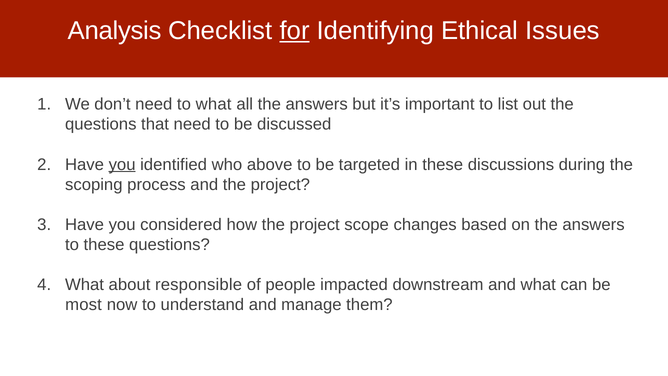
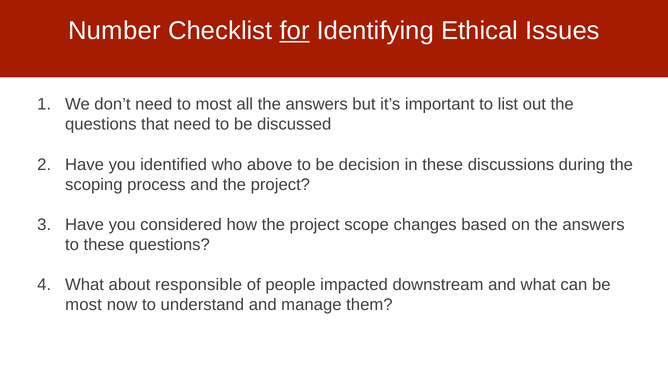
Analysis: Analysis -> Number (114, 31)
to what: what -> most (214, 104)
you underline: present -> none (122, 164)
targeted: targeted -> decision (369, 164)
